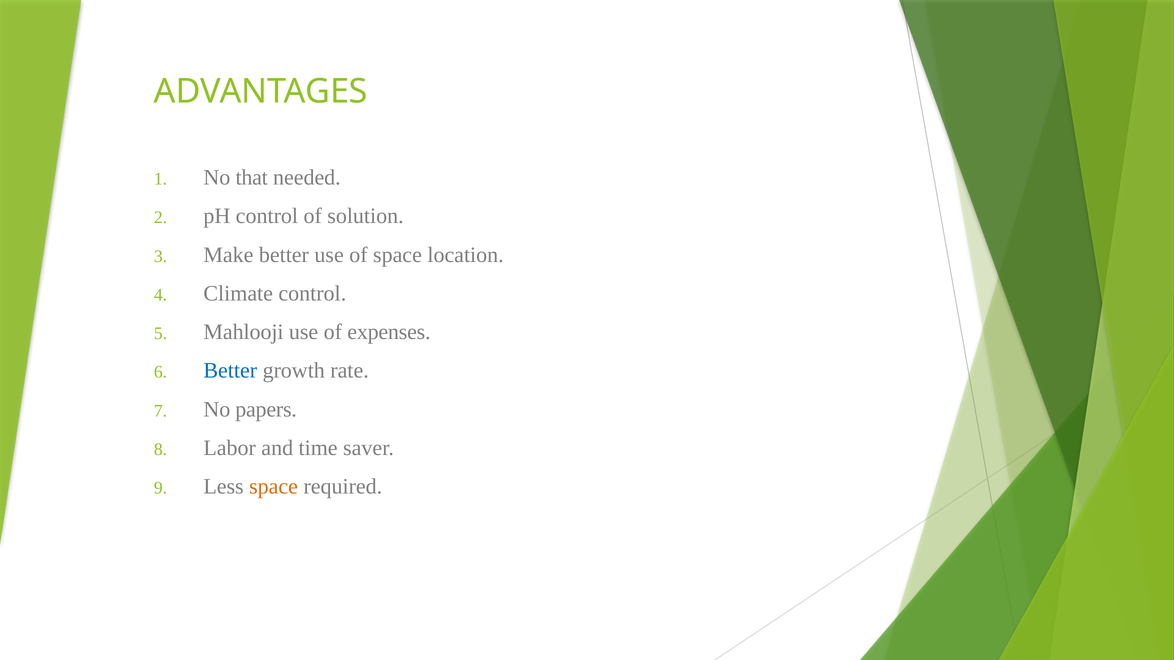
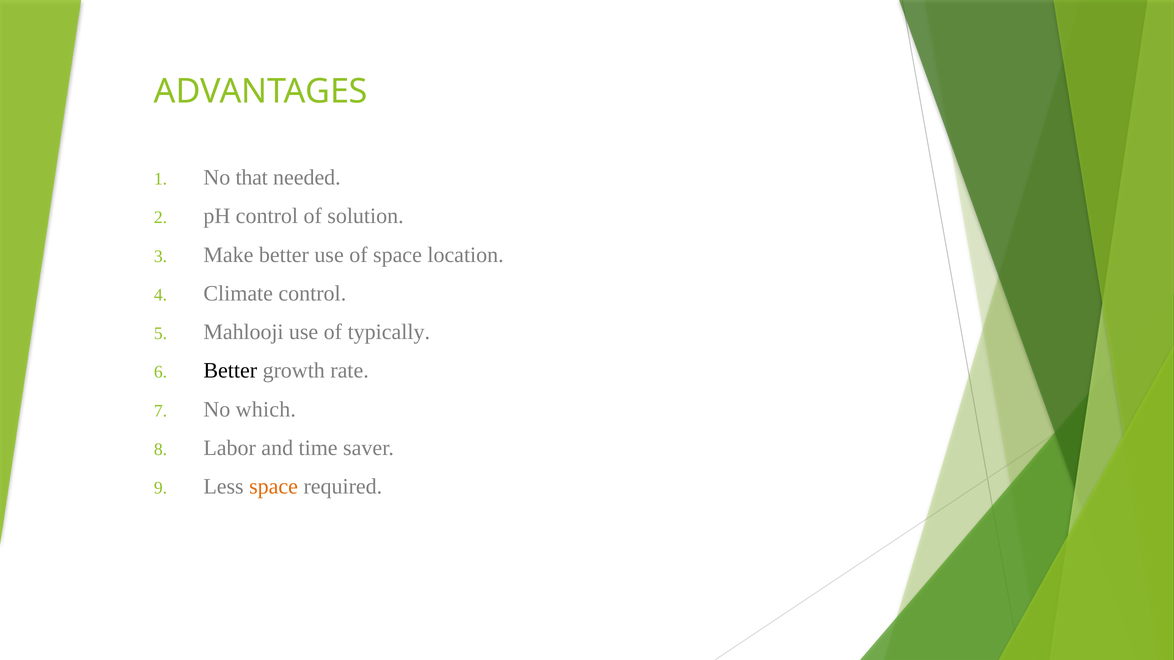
expenses: expenses -> typically (389, 332)
Better colour: blue -> black (230, 371)
papers: papers -> which (266, 410)
